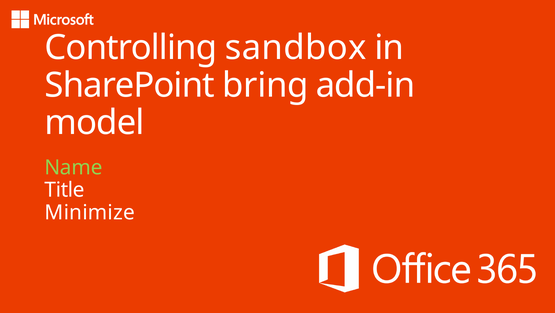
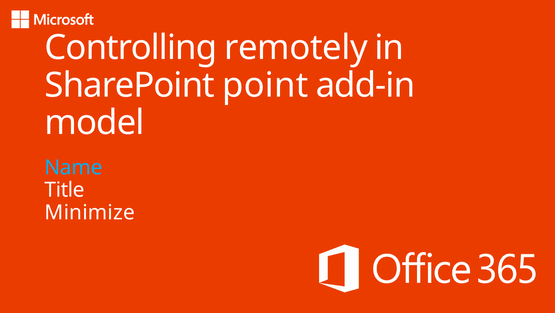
sandbox: sandbox -> remotely (296, 48)
bring: bring -> point (265, 85)
Name colour: light green -> light blue (73, 167)
